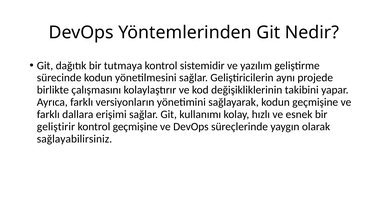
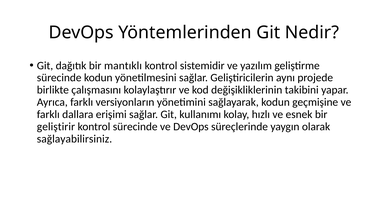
tutmaya: tutmaya -> mantıklı (123, 66)
kontrol geçmişine: geçmişine -> sürecinde (135, 127)
